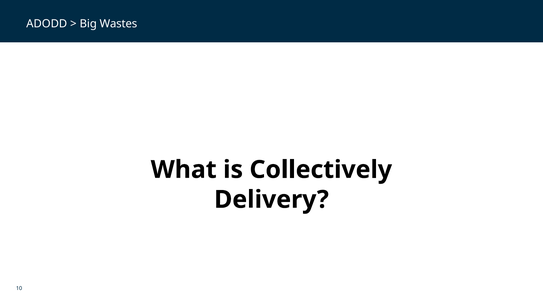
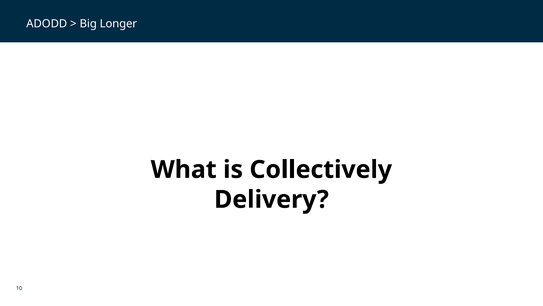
Wastes: Wastes -> Longer (118, 24)
